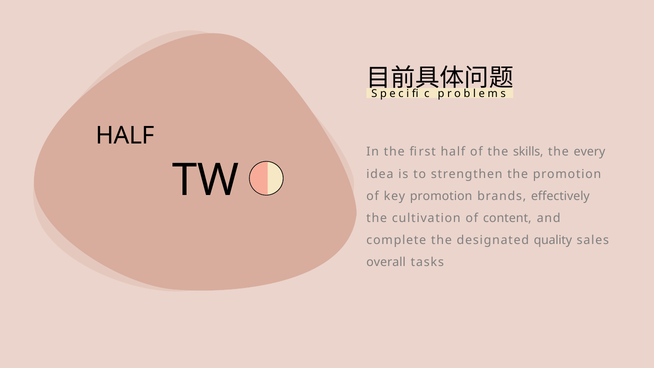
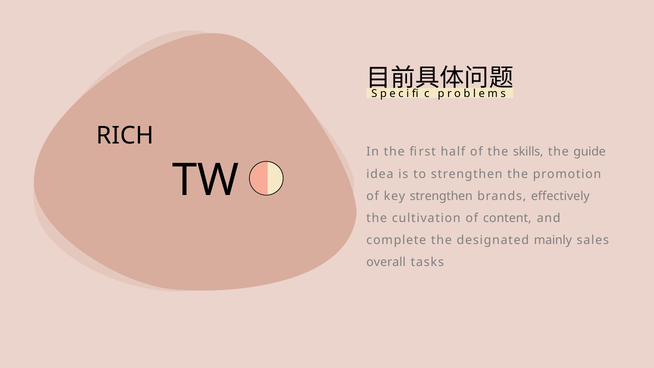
HALF: HALF -> RICH (125, 135)
every: every -> guide (590, 152)
key promotion: promotion -> strengthen (441, 196)
quality: quality -> mainly (553, 240)
